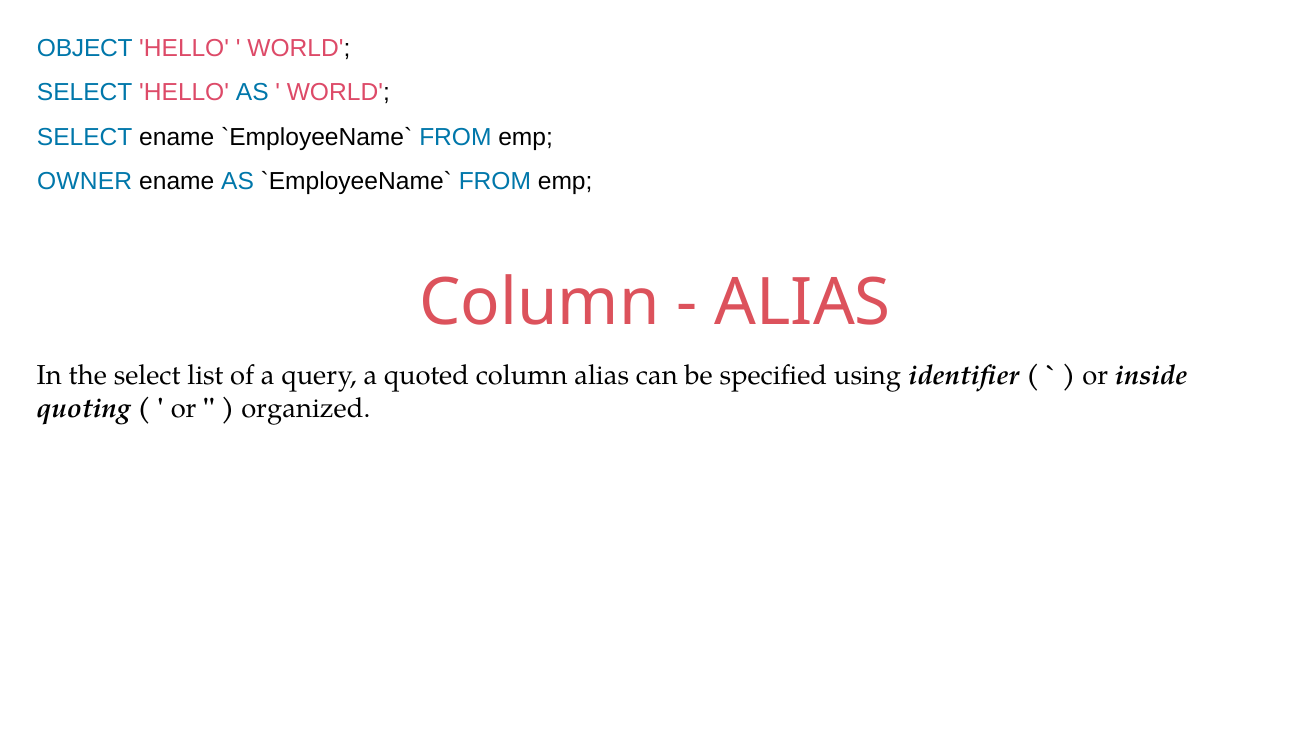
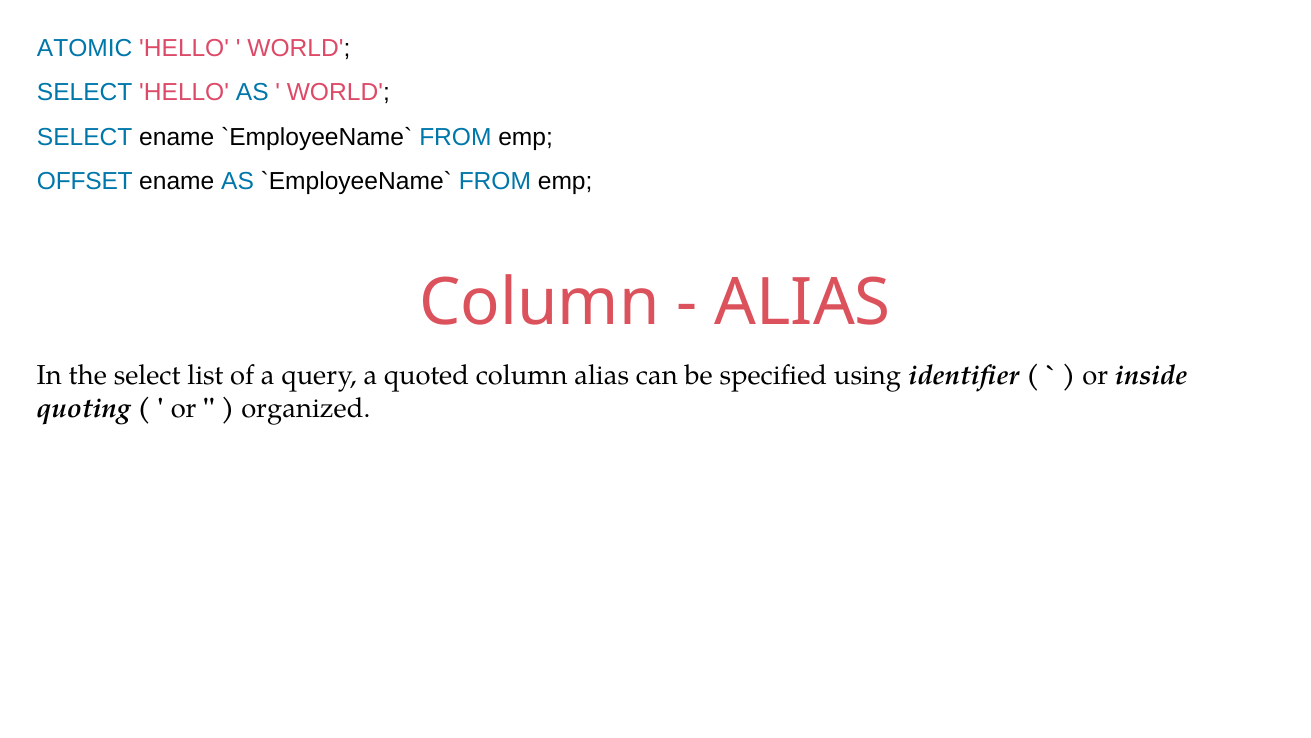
OBJECT: OBJECT -> ATOMIC (85, 49)
OWNER: OWNER -> OFFSET (85, 181)
